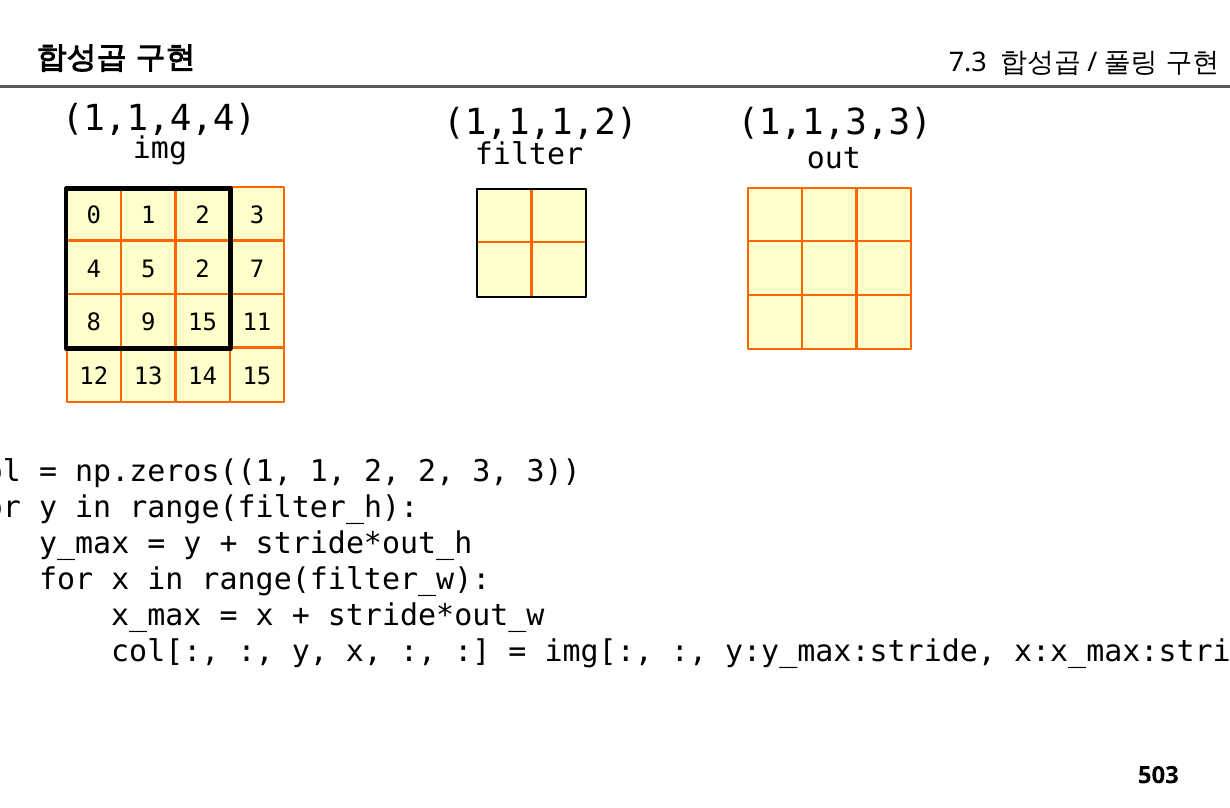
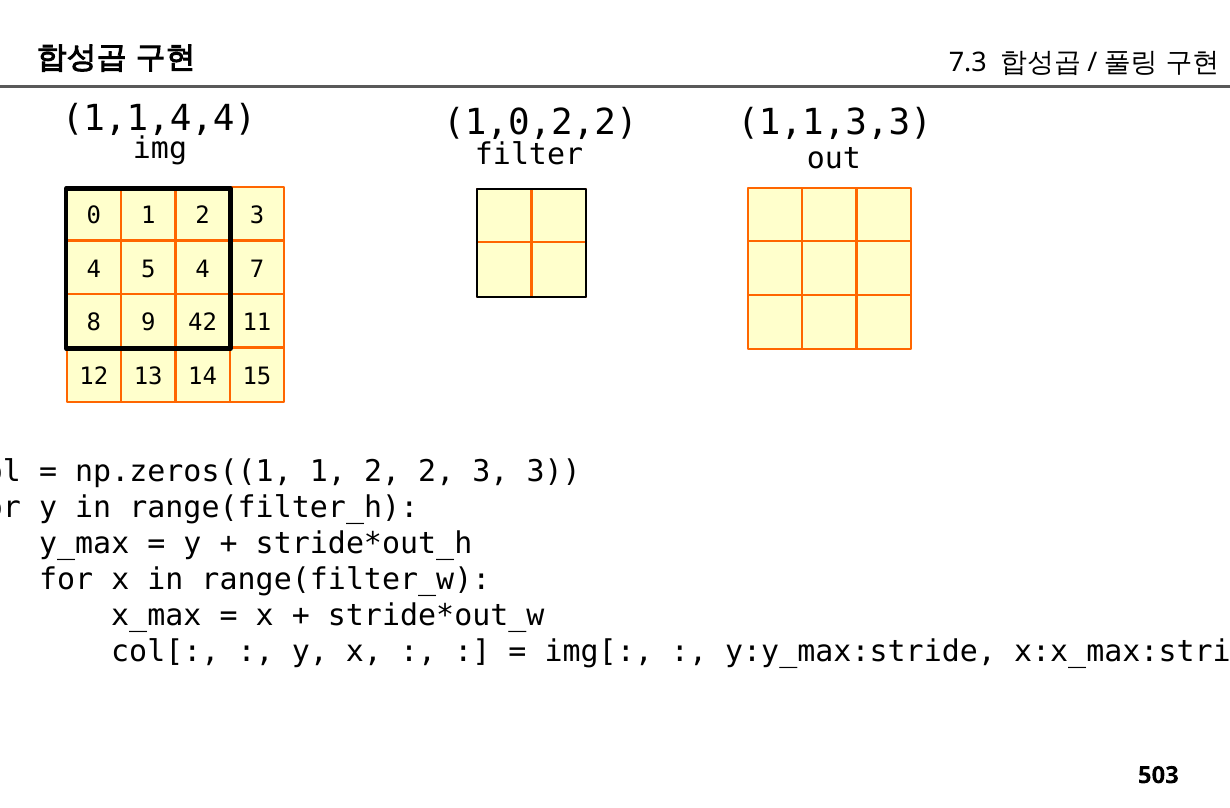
1,1,1,2: 1,1,1,2 -> 1,0,2,2 (540, 122)
5 2: 2 -> 4 (203, 269)
9 15: 15 -> 42 (203, 323)
